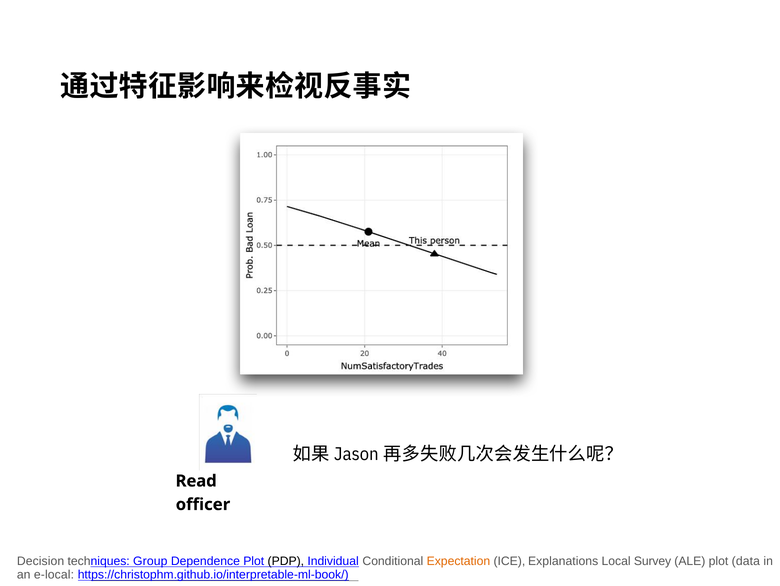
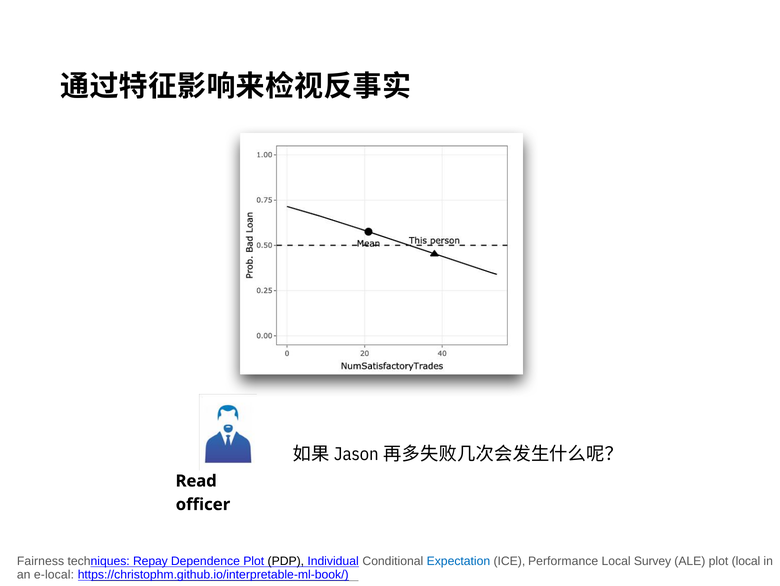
Decision: Decision -> Fairness (41, 561)
Group: Group -> Repay (150, 561)
Expectation colour: orange -> blue (458, 561)
Explanations: Explanations -> Performance (563, 561)
plot data: data -> local (746, 561)
